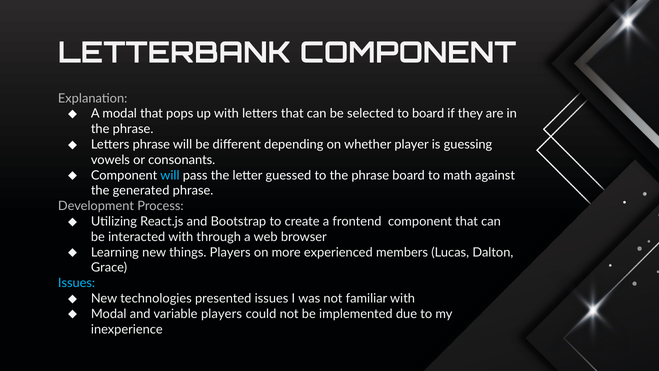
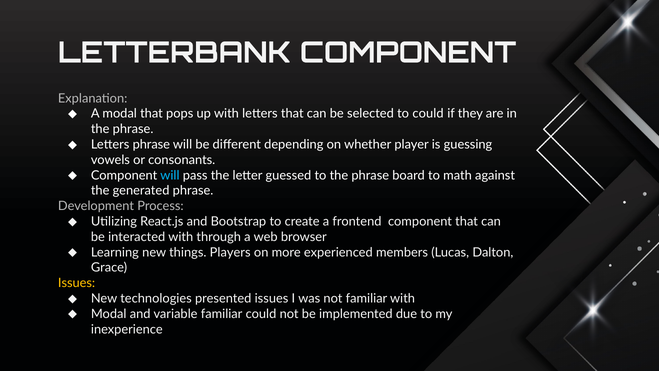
to board: board -> could (428, 114)
Issues colour: light blue -> yellow (77, 283)
variable players: players -> familiar (222, 314)
